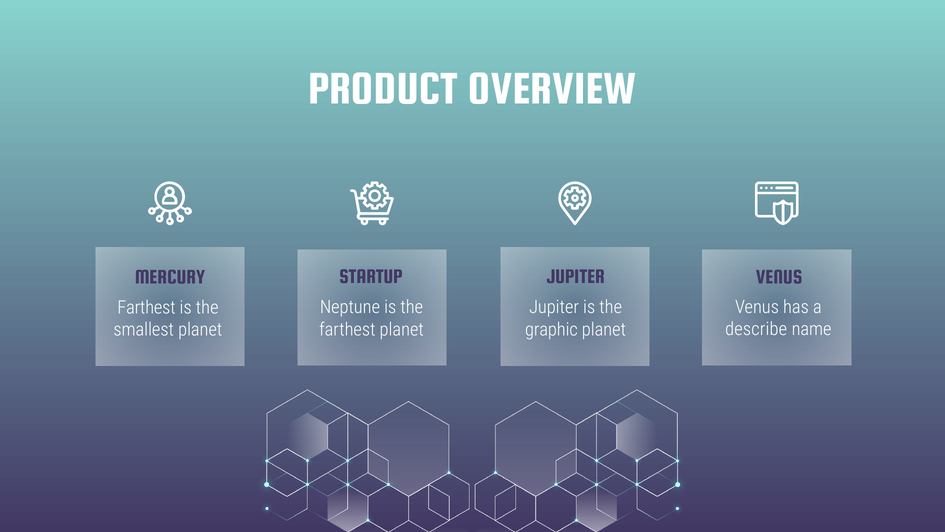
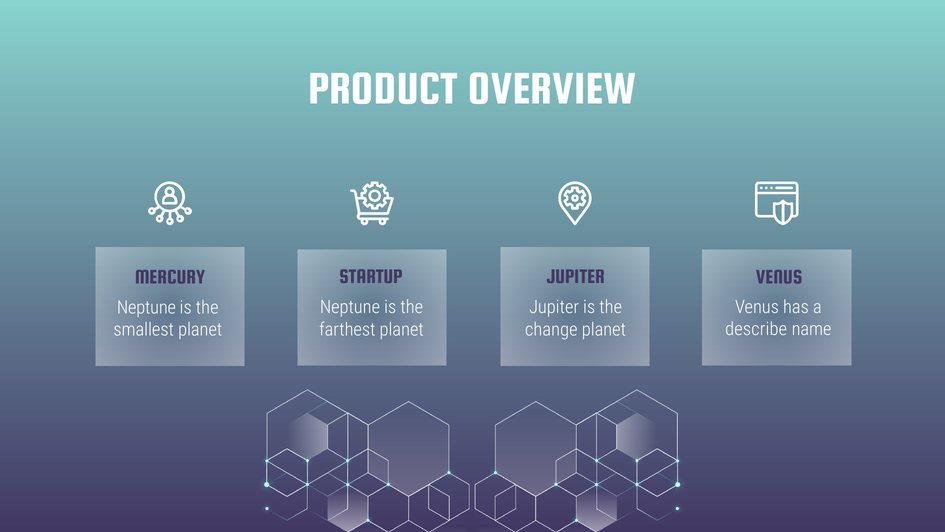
Farthest: Farthest -> Neptune (146, 307)
graphic: graphic -> change (551, 329)
